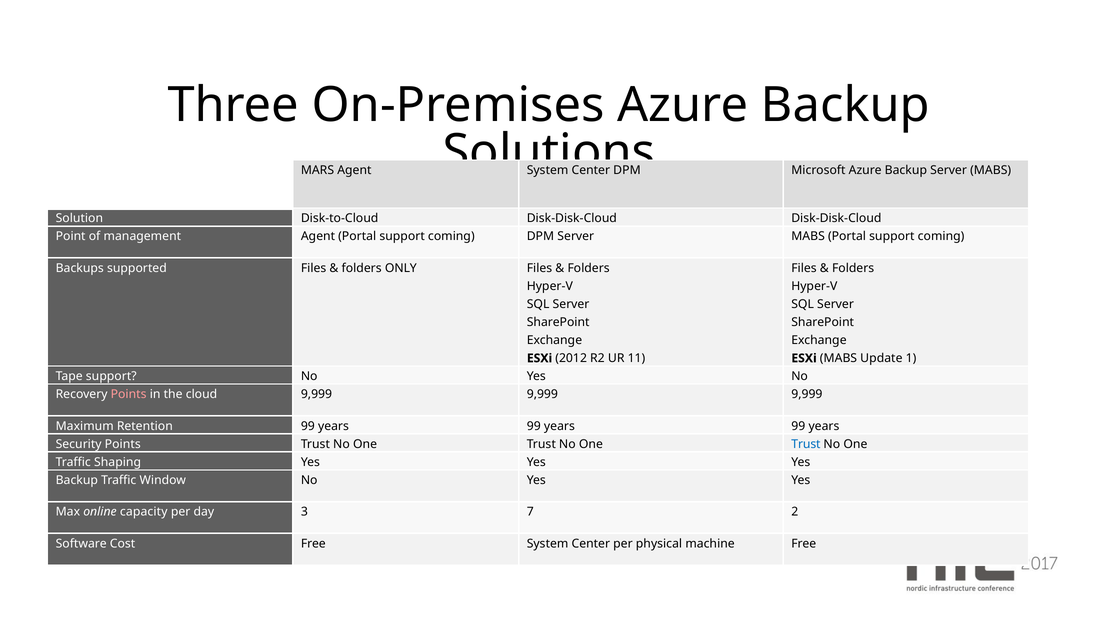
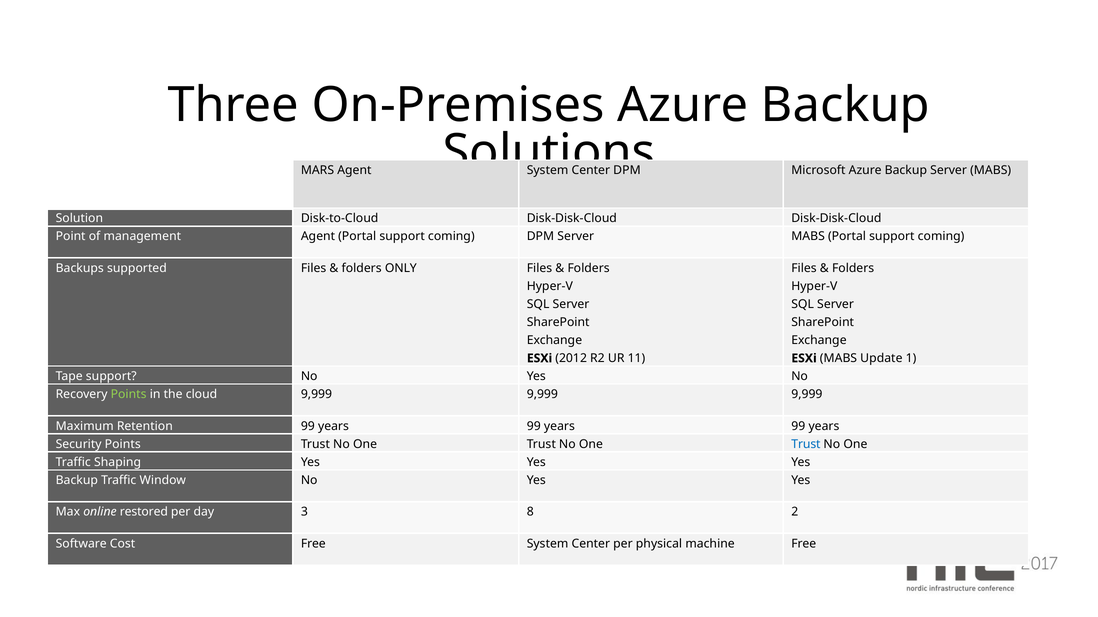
Points colour: pink -> light green (129, 395)
capacity: capacity -> restored (144, 513)
7: 7 -> 8 (530, 513)
